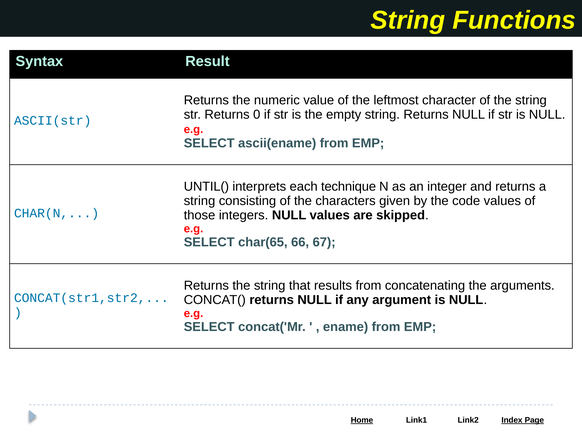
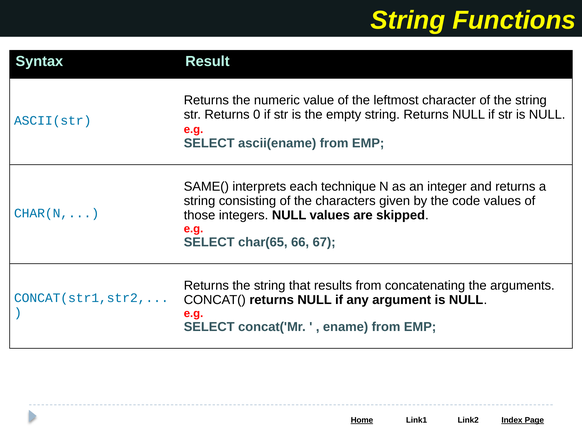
UNTIL(: UNTIL( -> SAME( (206, 186)
